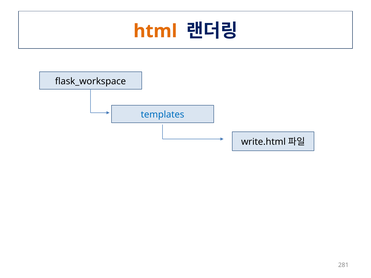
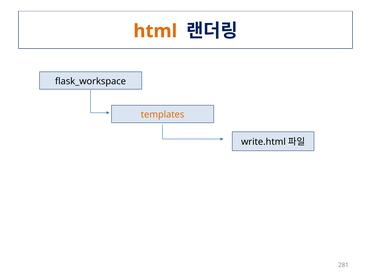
templates colour: blue -> orange (163, 115)
